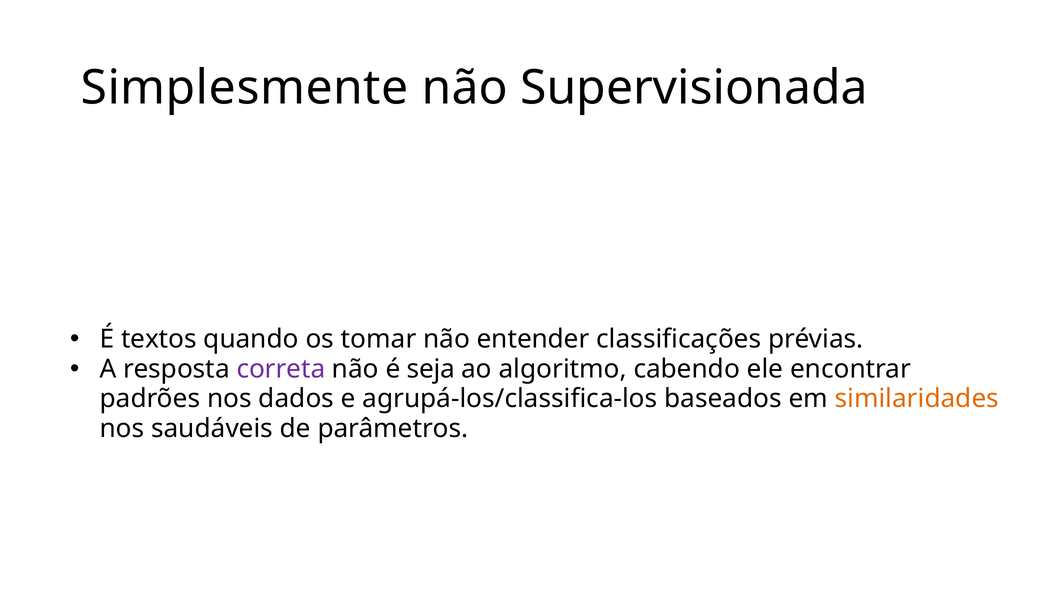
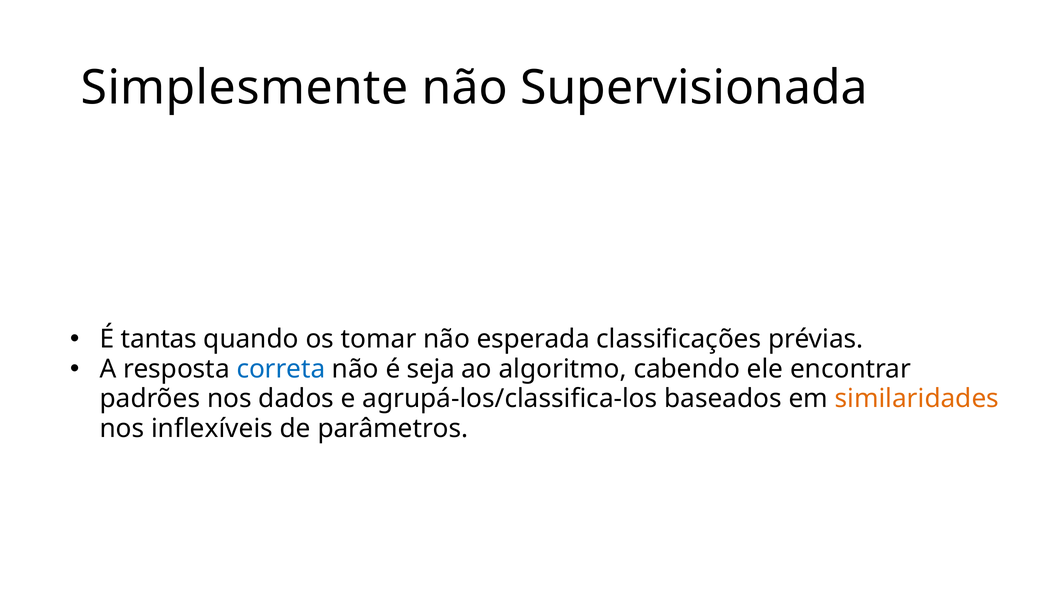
textos: textos -> tantas (159, 339)
entender: entender -> esperada (533, 339)
correta colour: purple -> blue (281, 369)
saudáveis: saudáveis -> inflexíveis (212, 429)
